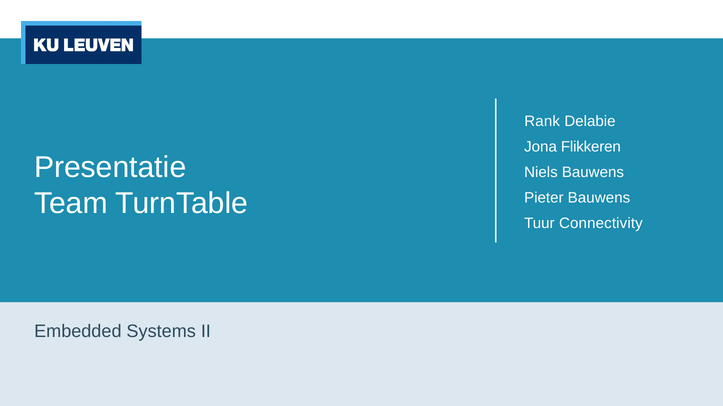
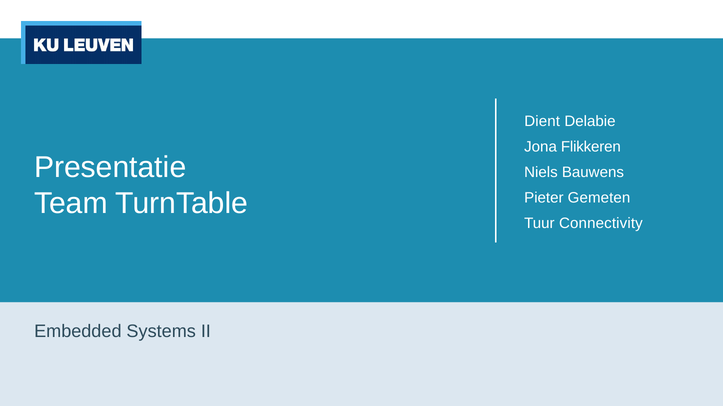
Rank: Rank -> Dient (542, 121)
Pieter Bauwens: Bauwens -> Gemeten (599, 198)
